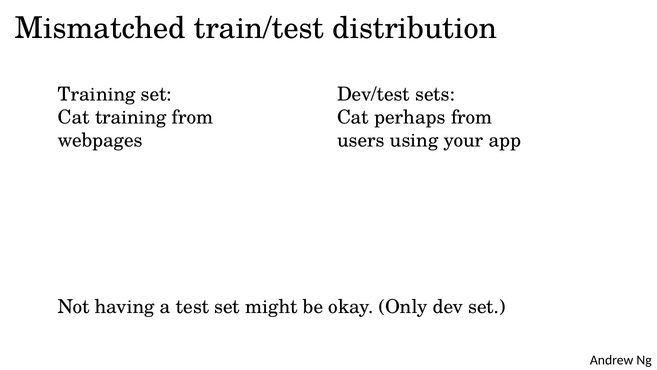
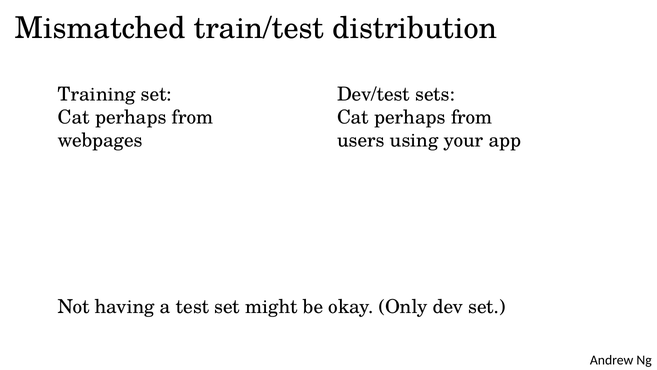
training: training -> perhaps (131, 117)
